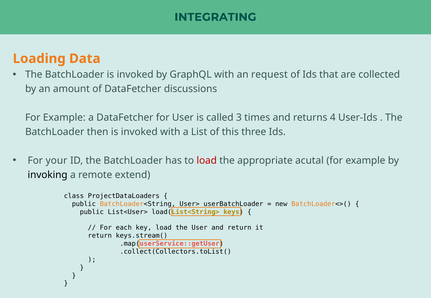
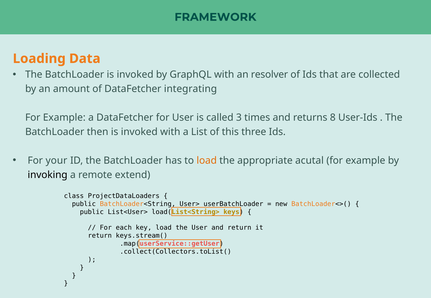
INTEGRATING: INTEGRATING -> FRAMEWORK (215, 17)
request: request -> resolver (270, 75)
discussions: discussions -> integrating (190, 89)
4: 4 -> 8 (333, 118)
load colour: red -> orange (207, 161)
